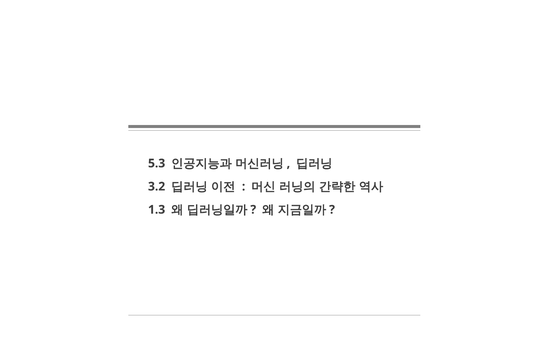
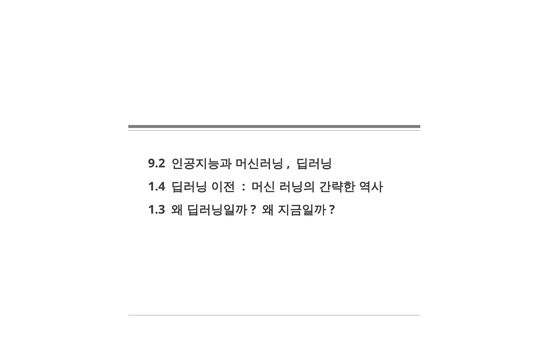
5.3: 5.3 -> 9.2 (157, 163)
3.2: 3.2 -> 1.4 (157, 187)
